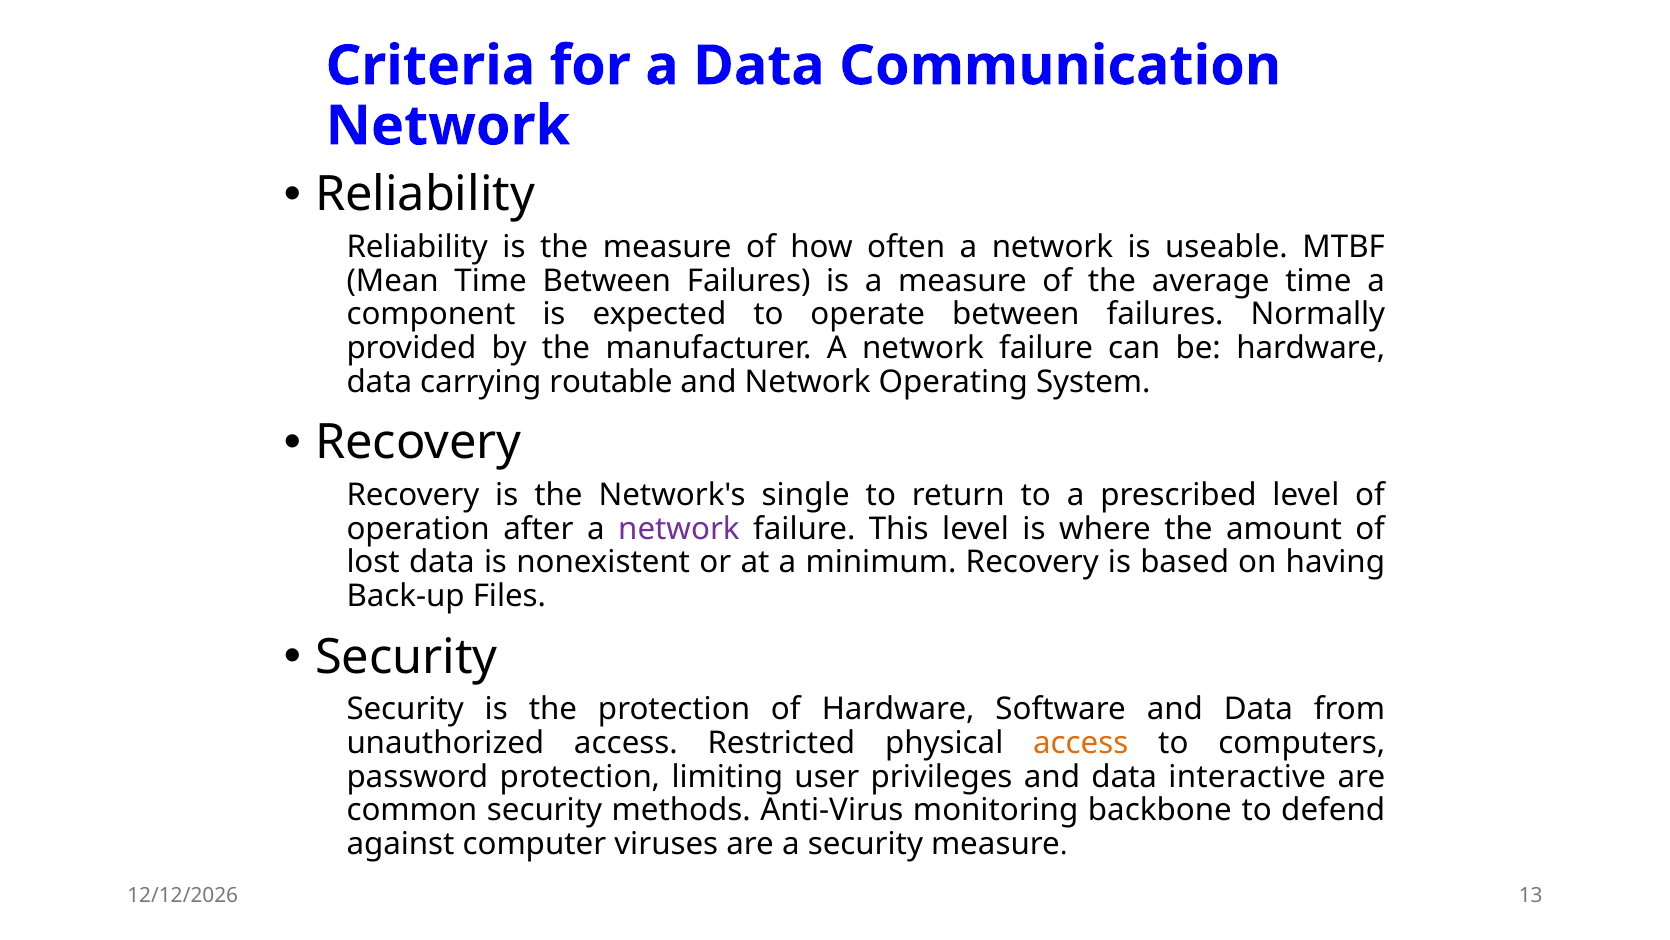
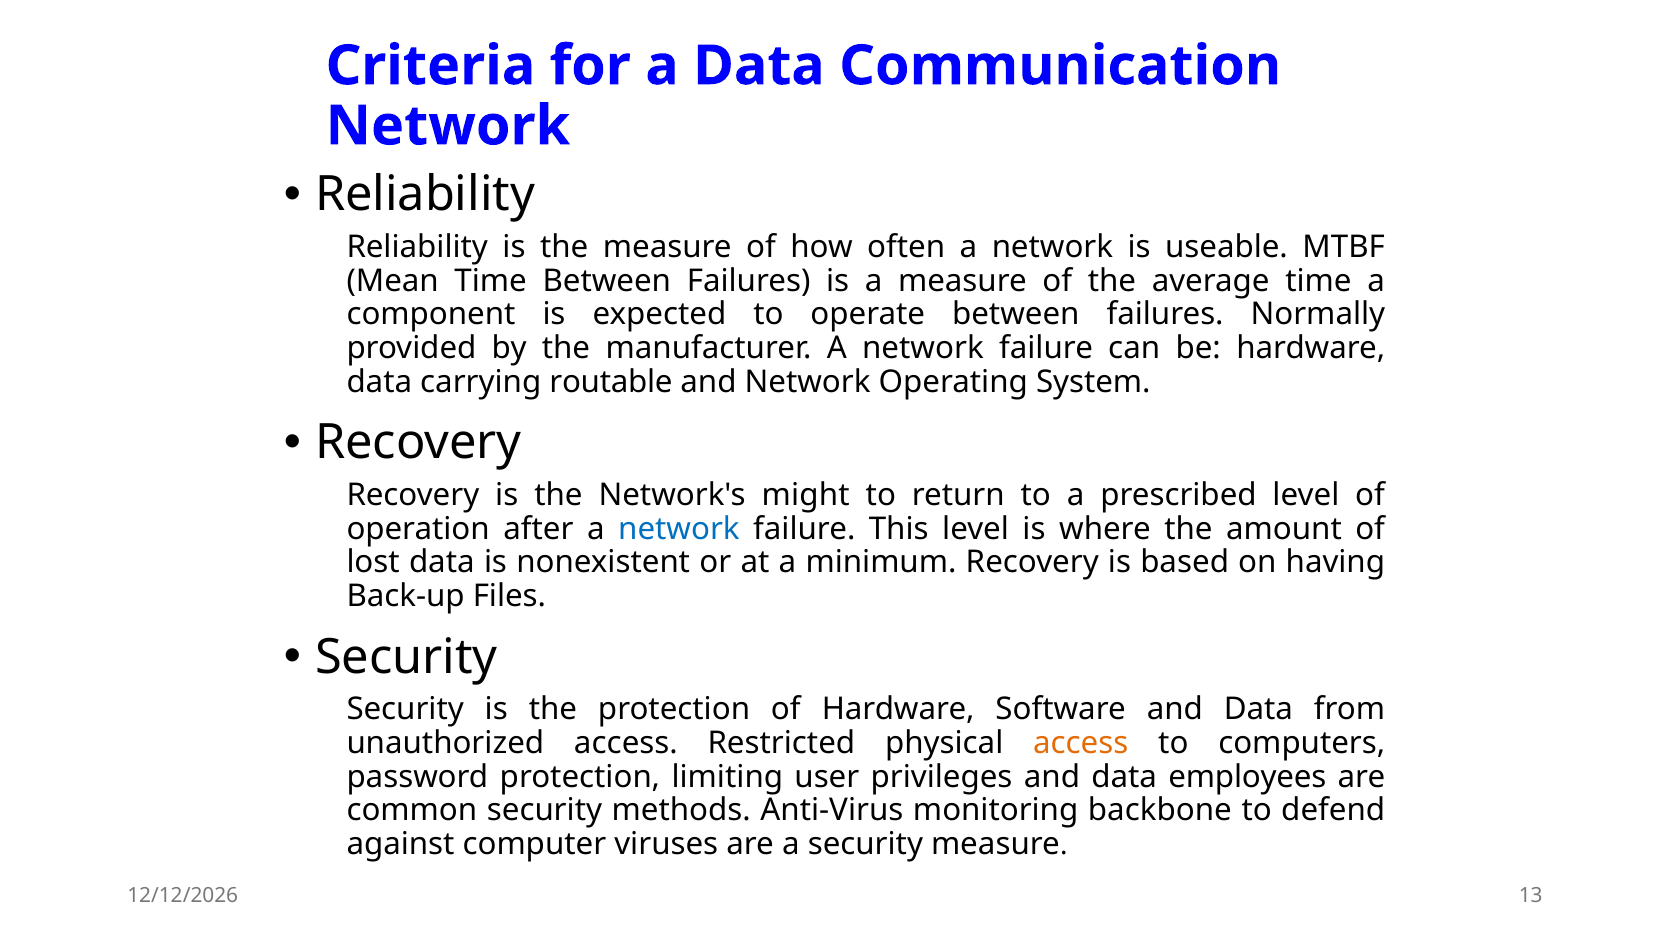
single: single -> might (806, 495)
network colour: purple -> blue (679, 528)
interactive: interactive -> employees (1247, 776)
